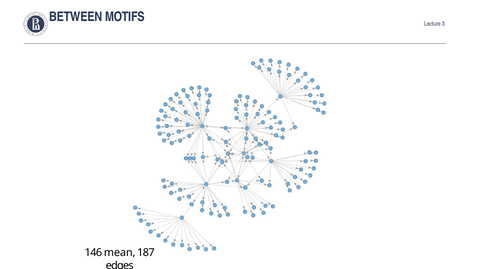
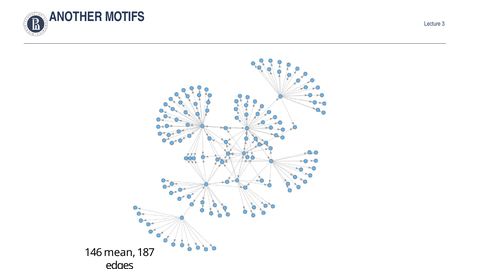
BETWEEN: BETWEEN -> ANOTHER (76, 17)
